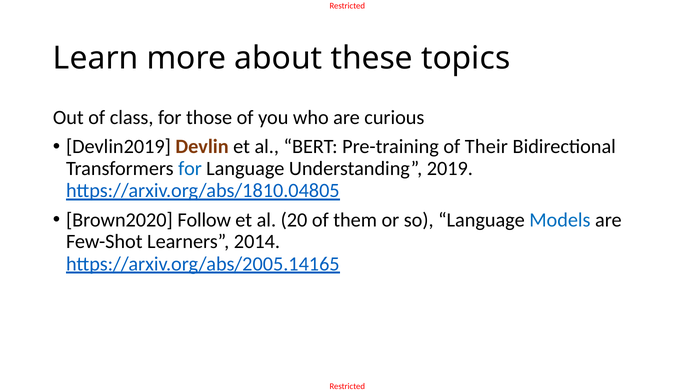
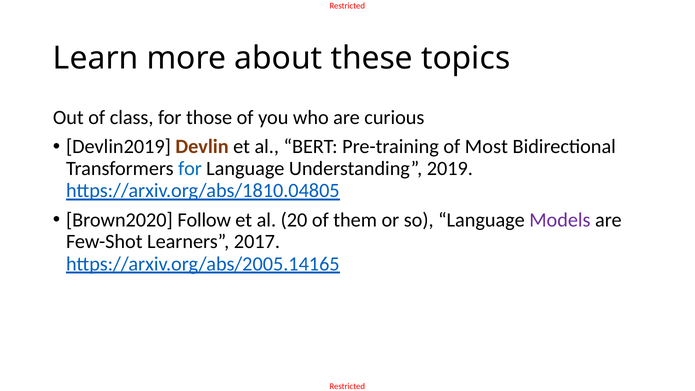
Their: Their -> Most (486, 147)
Models colour: blue -> purple (560, 220)
2014: 2014 -> 2017 (257, 242)
